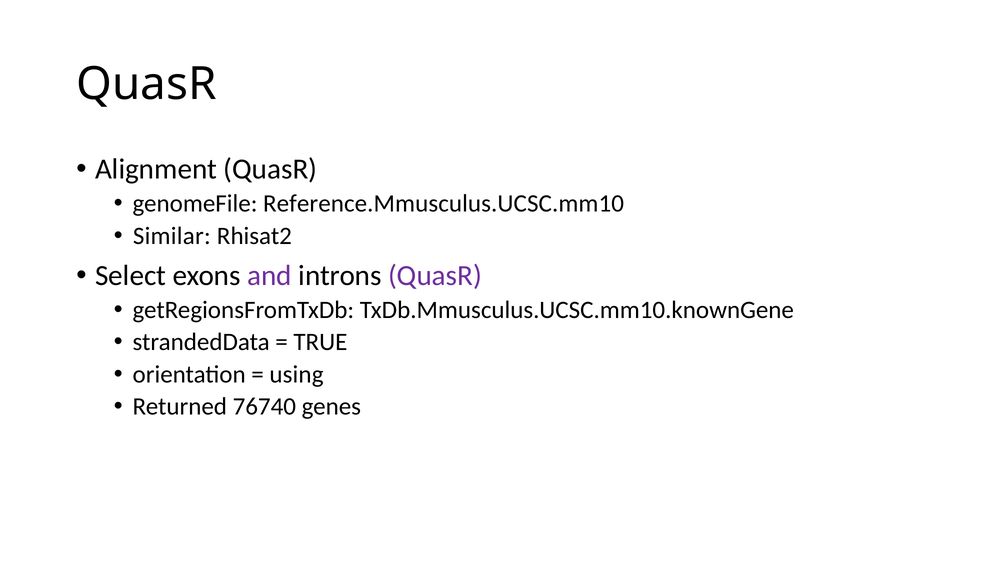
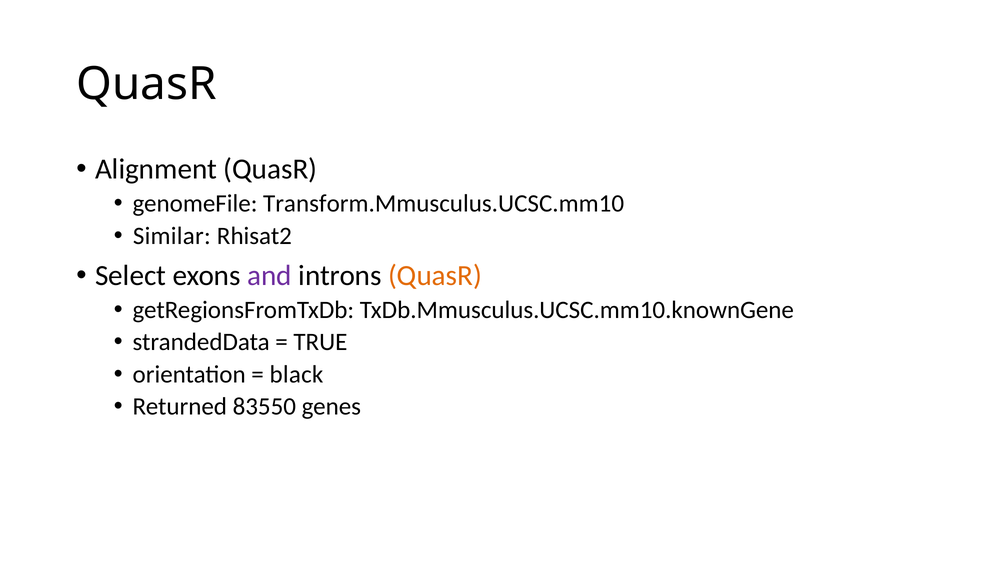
Reference.Mmusculus.UCSC.mm10: Reference.Mmusculus.UCSC.mm10 -> Transform.Mmusculus.UCSC.mm10 (444, 204)
QuasR colour: purple -> orange (435, 276)
using: using -> black (296, 374)
76740: 76740 -> 83550 (264, 407)
